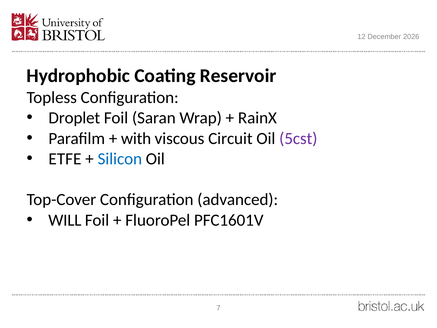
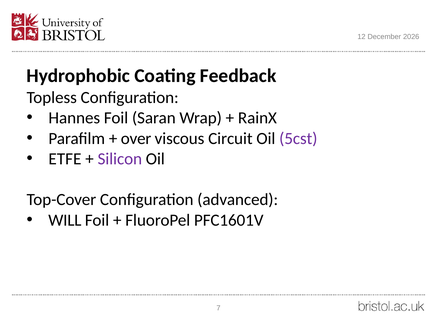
Reservoir: Reservoir -> Feedback (238, 76)
Droplet: Droplet -> Hannes (74, 118)
with: with -> over (136, 138)
Silicon colour: blue -> purple (120, 159)
